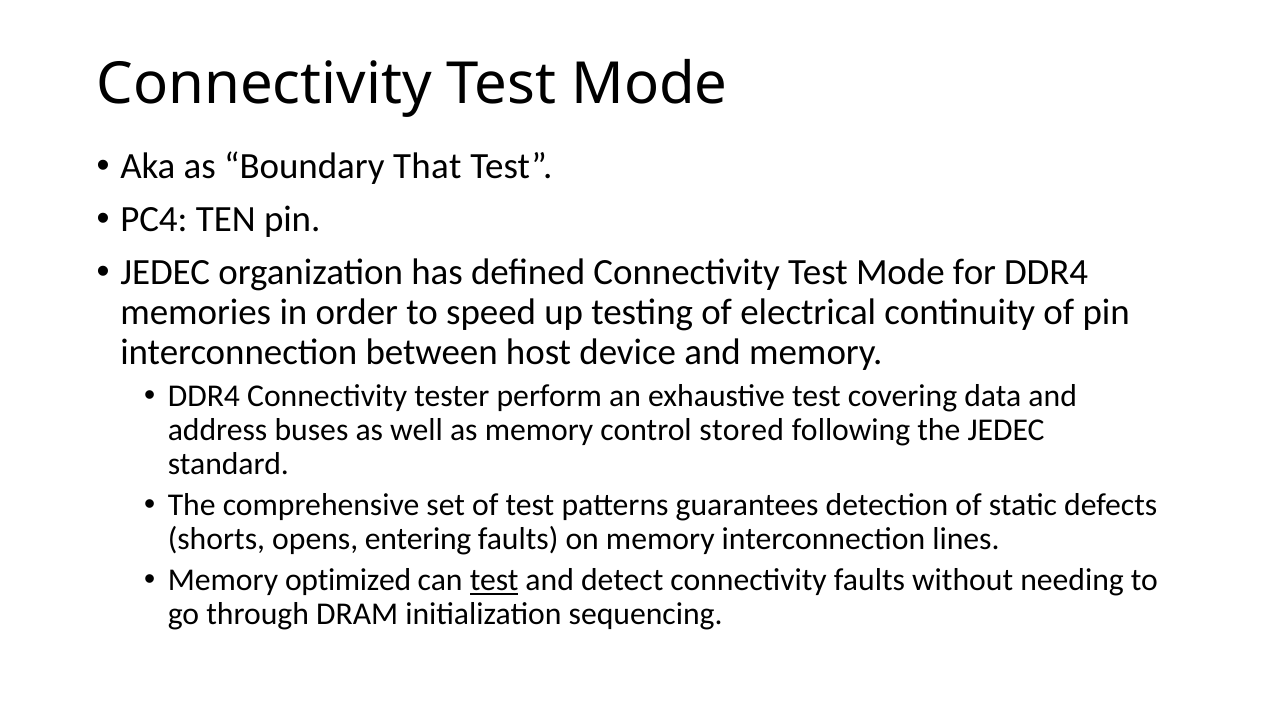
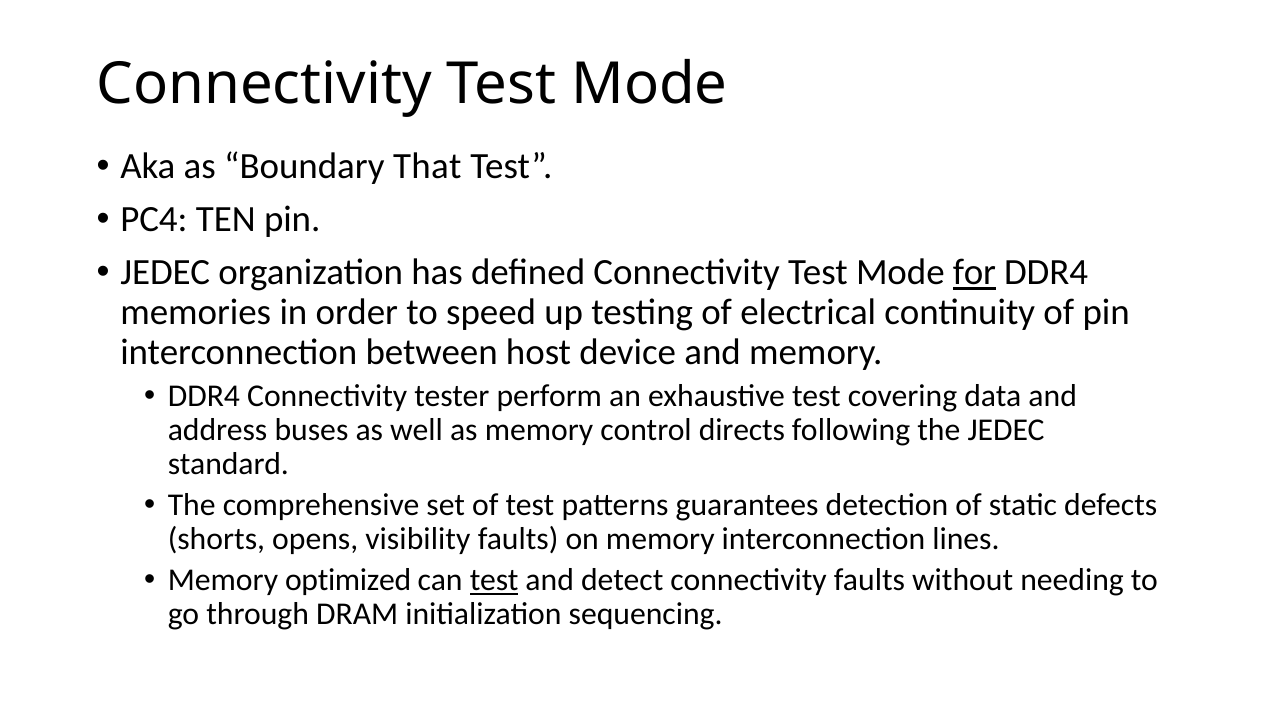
for underline: none -> present (975, 272)
stored: stored -> directs (742, 430)
entering: entering -> visibility (418, 539)
